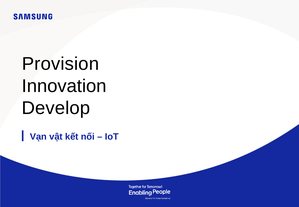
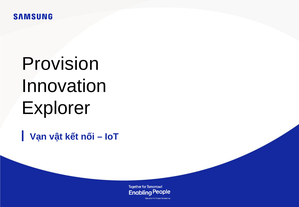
Develop: Develop -> Explorer (56, 108)
